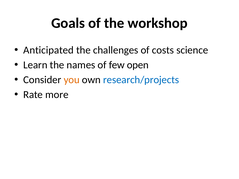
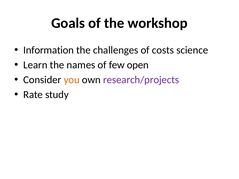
Anticipated: Anticipated -> Information (49, 50)
research/projects colour: blue -> purple (141, 80)
more: more -> study (57, 95)
